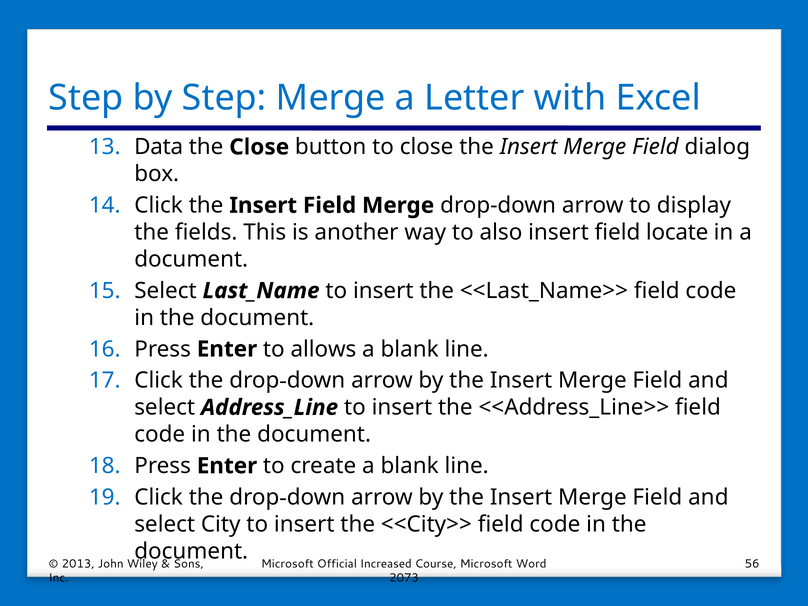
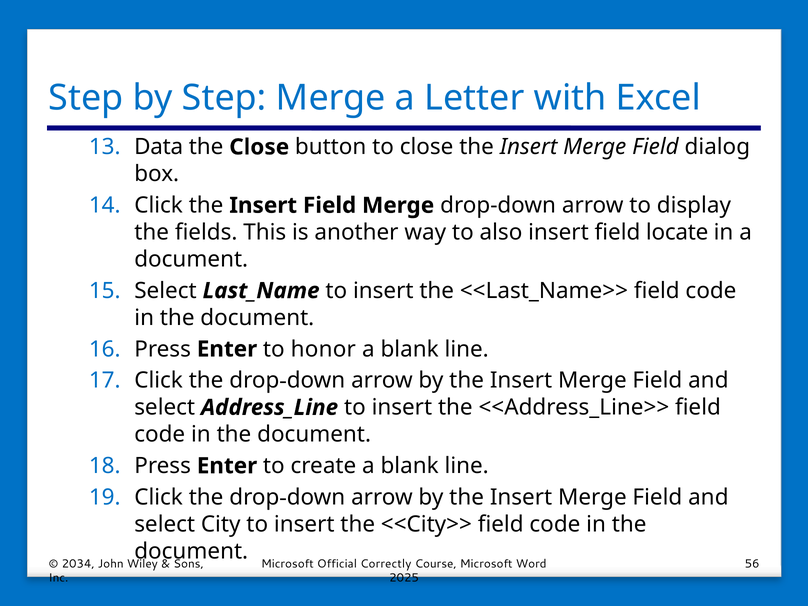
allows: allows -> honor (323, 349)
2013: 2013 -> 2034 (78, 564)
Increased: Increased -> Correctly (386, 564)
2073: 2073 -> 2025 (404, 578)
